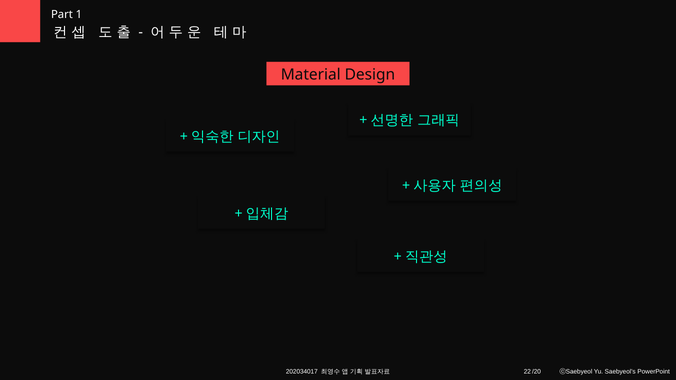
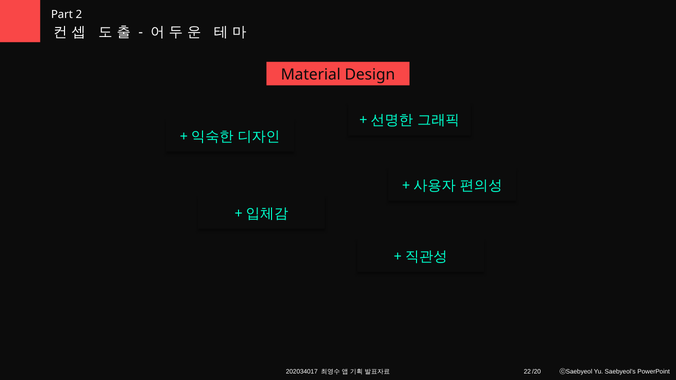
1: 1 -> 2 (79, 14)
